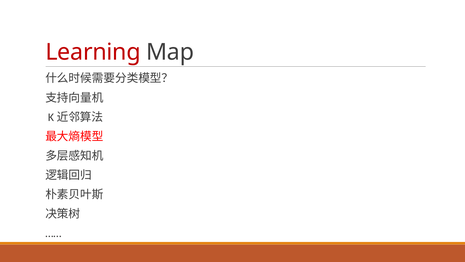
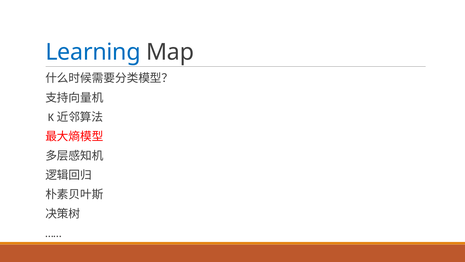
Learning colour: red -> blue (93, 52)
